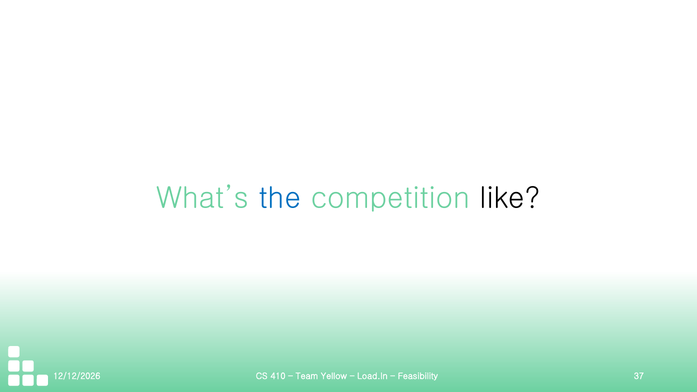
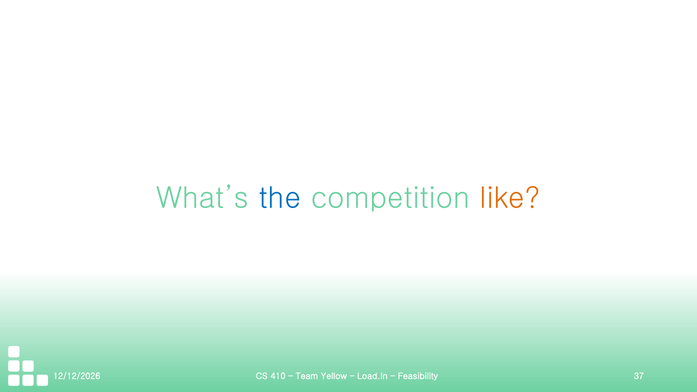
like colour: black -> orange (510, 198)
